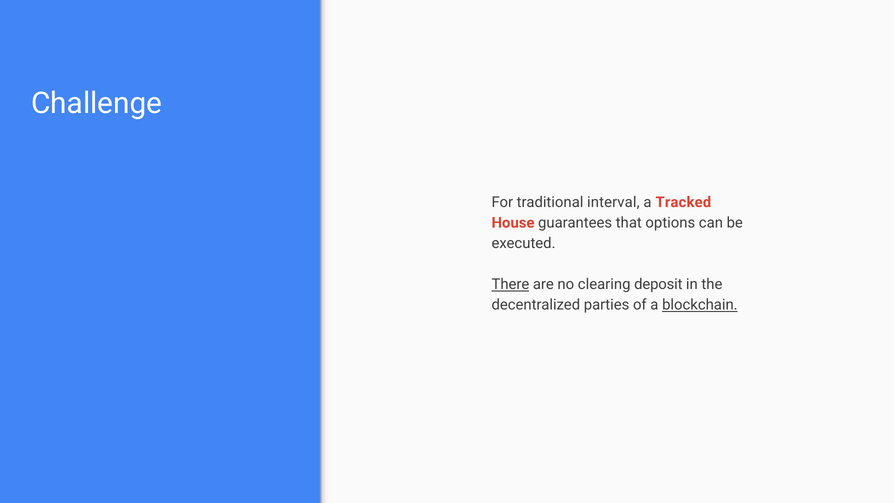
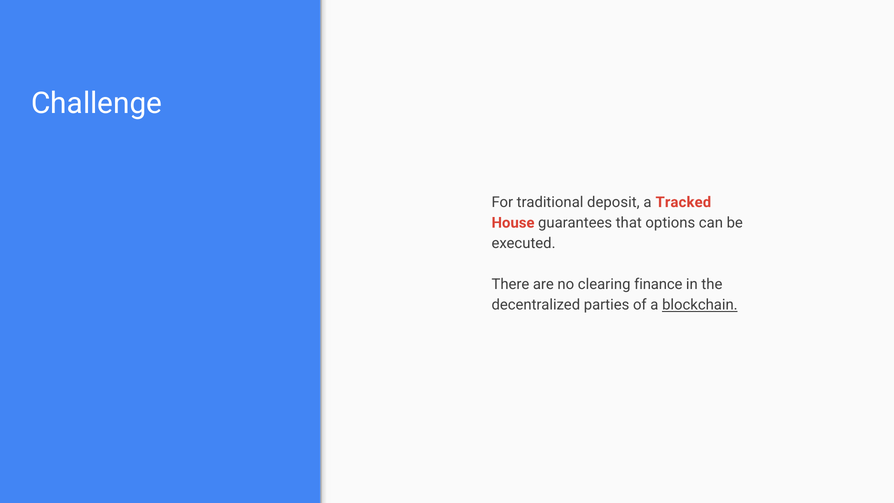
interval: interval -> deposit (613, 202)
There underline: present -> none (510, 284)
deposit: deposit -> finance (658, 284)
